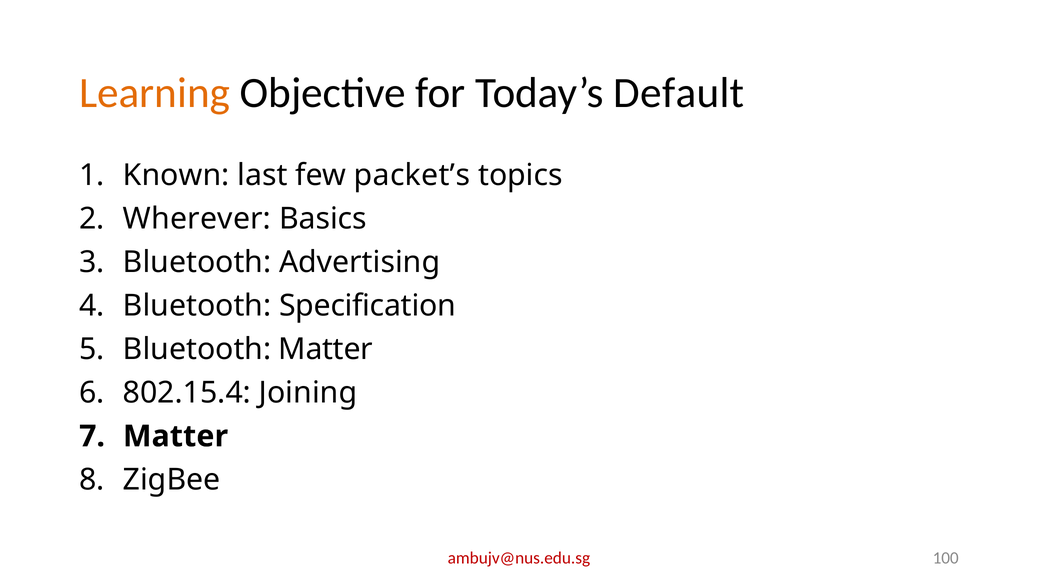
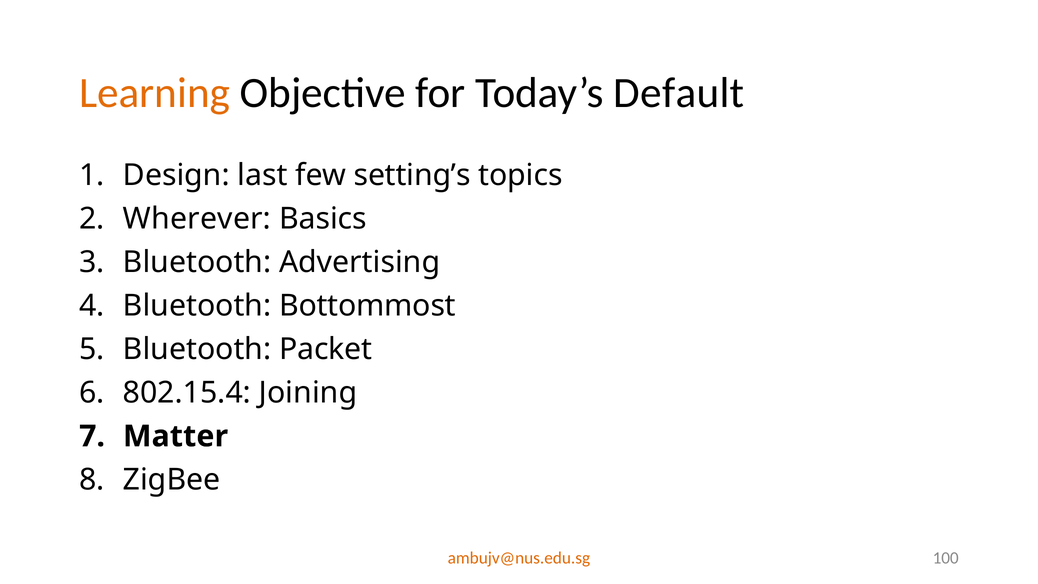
Known: Known -> Design (176, 175)
packet’s: packet’s -> setting’s (412, 175)
Specification: Specification -> Bottommost (367, 306)
Bluetooth Matter: Matter -> Packet (326, 349)
ambujv@nus.edu.sg colour: red -> orange (519, 558)
